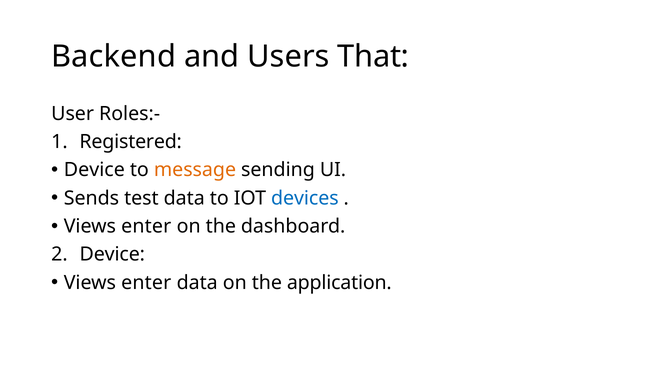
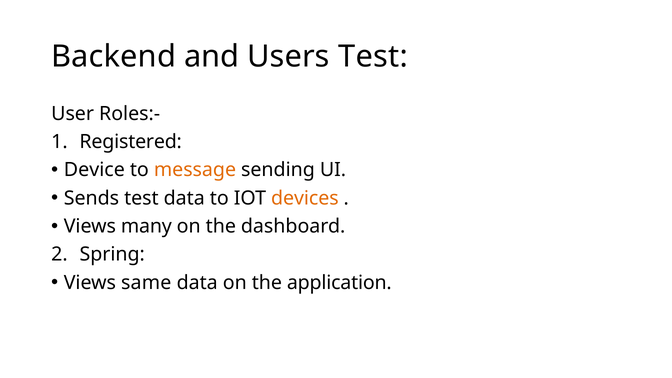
Users That: That -> Test (373, 56)
devices colour: blue -> orange (305, 198)
enter: enter -> many (146, 226)
Device: Device -> Spring (112, 254)
enter: enter -> same (146, 283)
